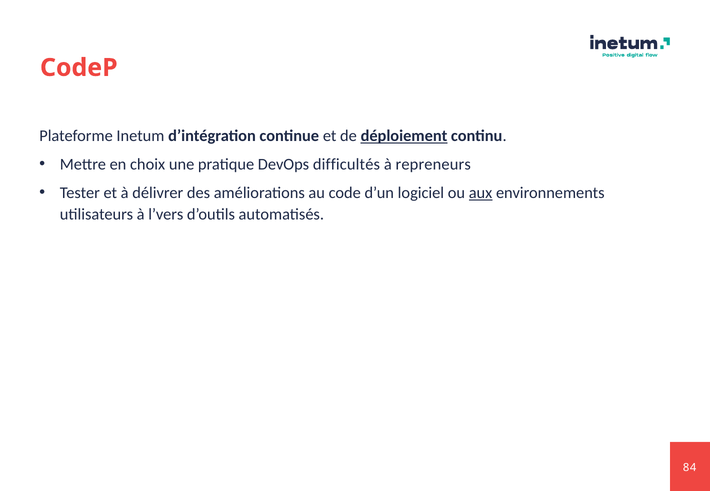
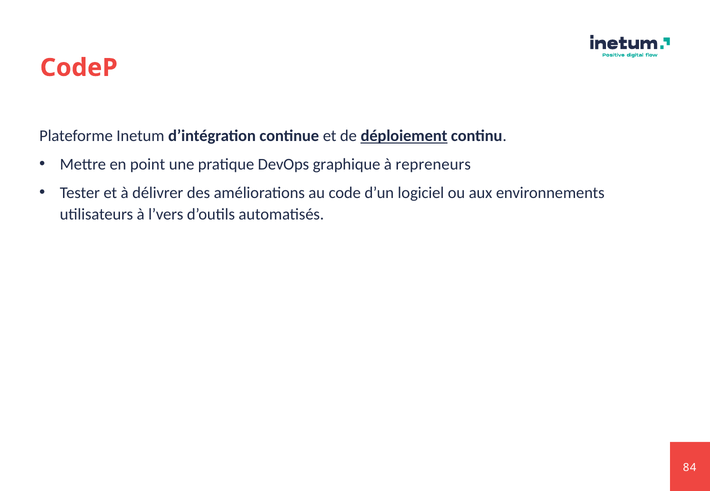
choix: choix -> point (148, 164)
difficultés: difficultés -> graphique (347, 164)
aux underline: present -> none (481, 193)
